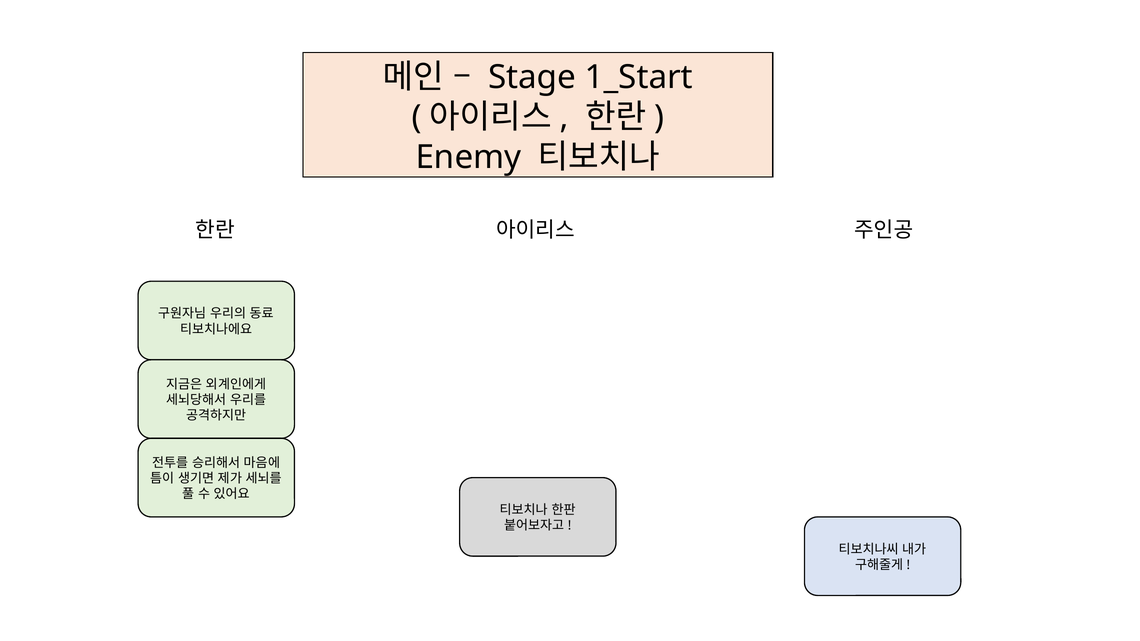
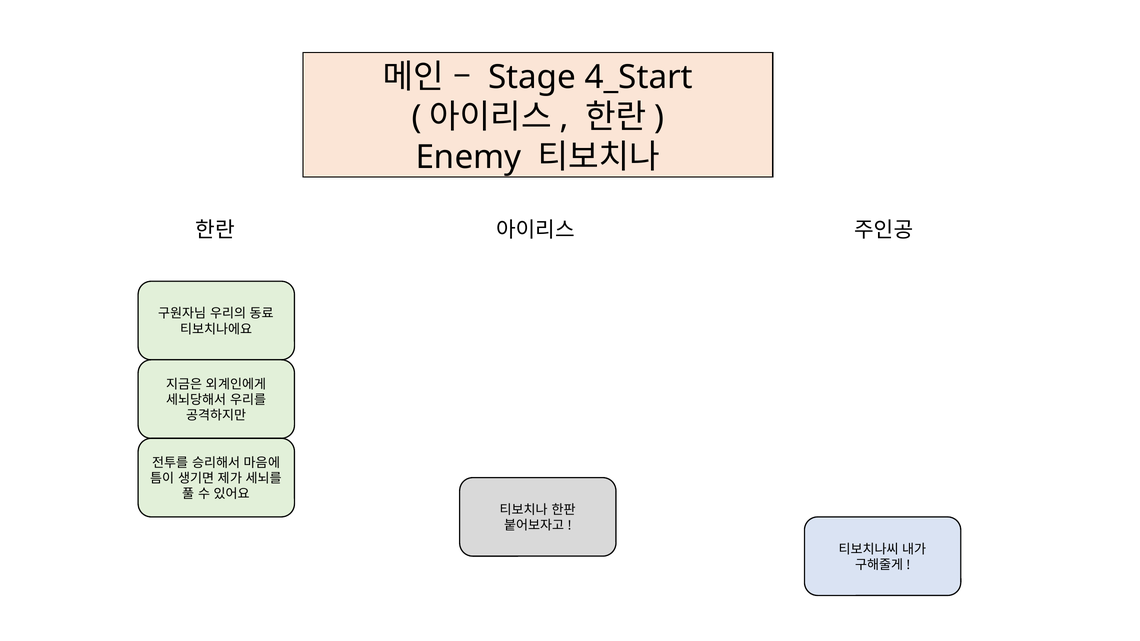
1_Start: 1_Start -> 4_Start (639, 77)
